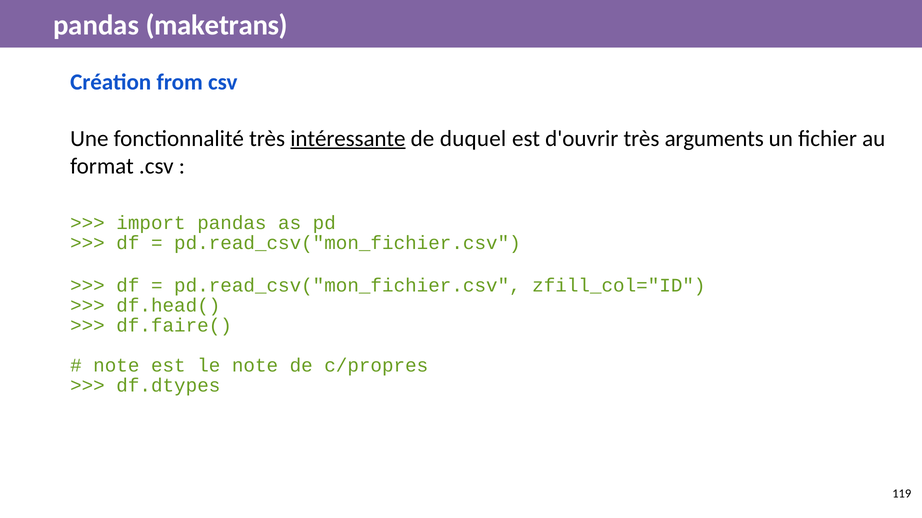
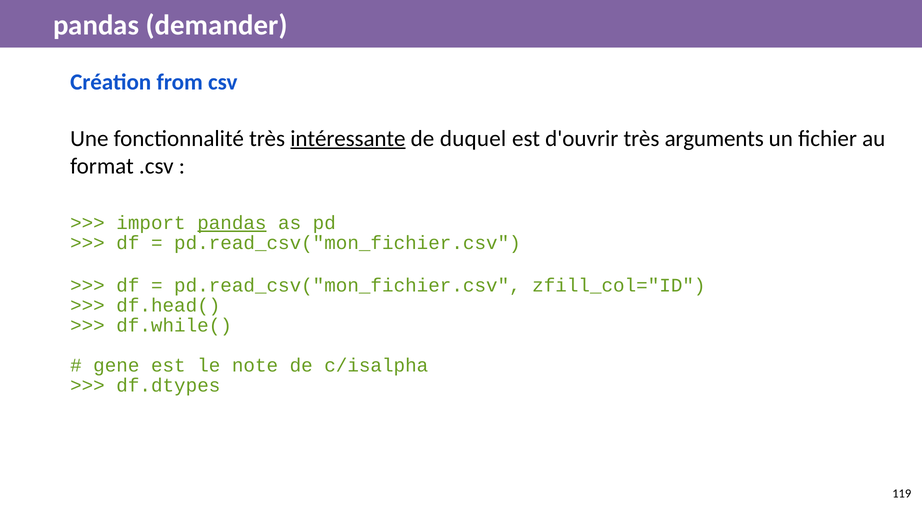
maketrans: maketrans -> demander (217, 25)
pandas underline: none -> present (232, 223)
df.faire(: df.faire( -> df.while( (174, 326)
note: note -> gene (116, 366)
c/propres: c/propres -> c/isalpha (376, 366)
